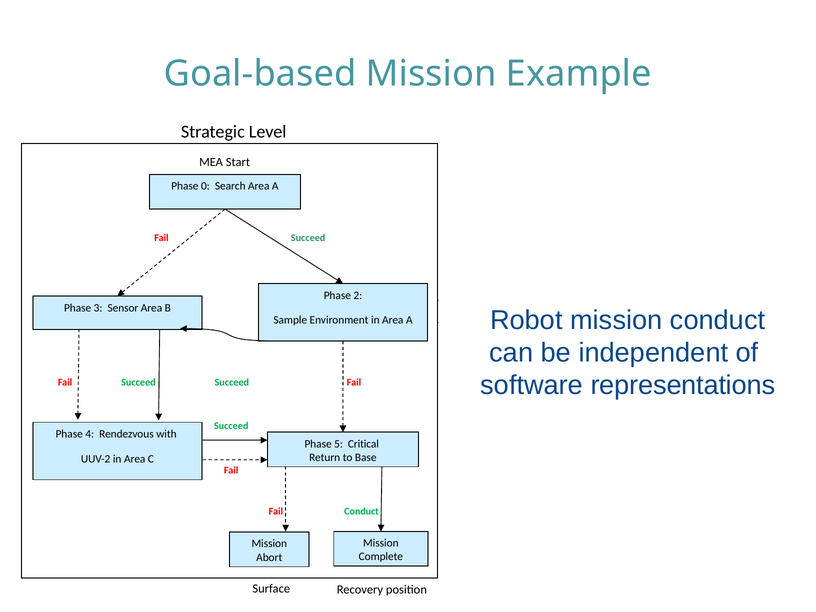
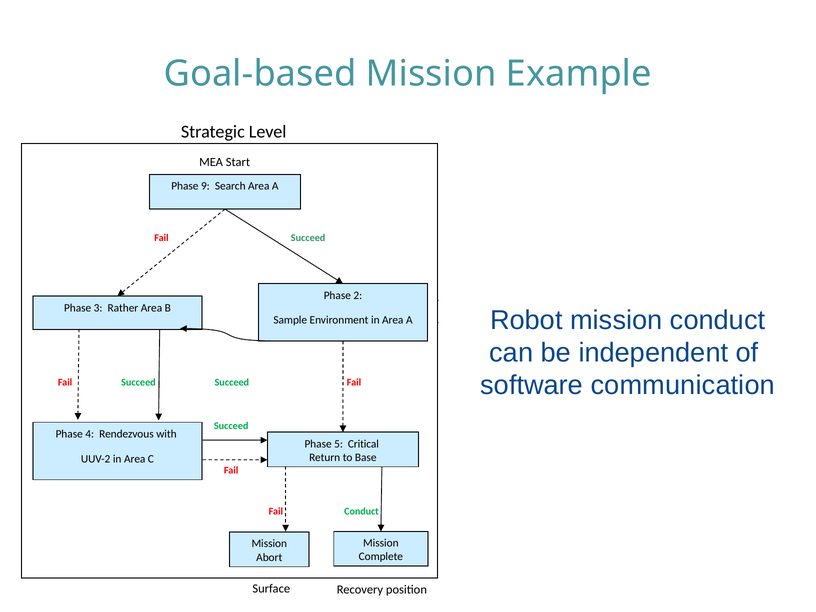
0: 0 -> 9 (205, 186)
3 Sensor: Sensor -> Rather (123, 308)
representations: representations -> communication (683, 385)
